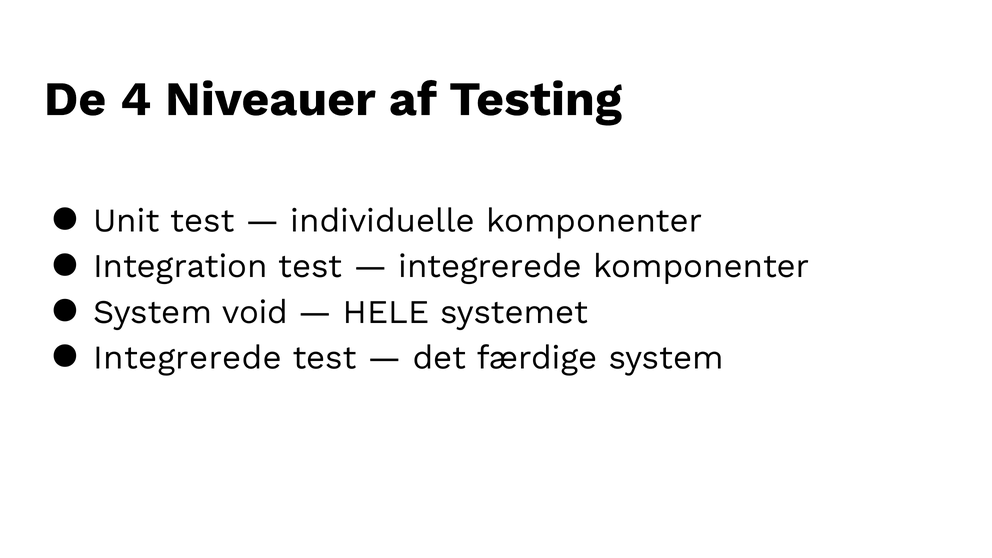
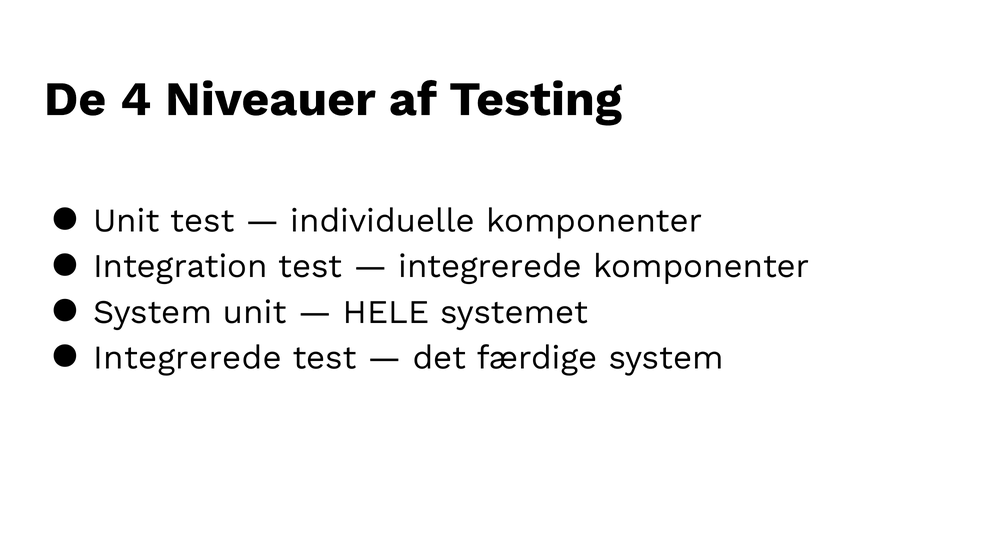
System void: void -> unit (255, 312)
